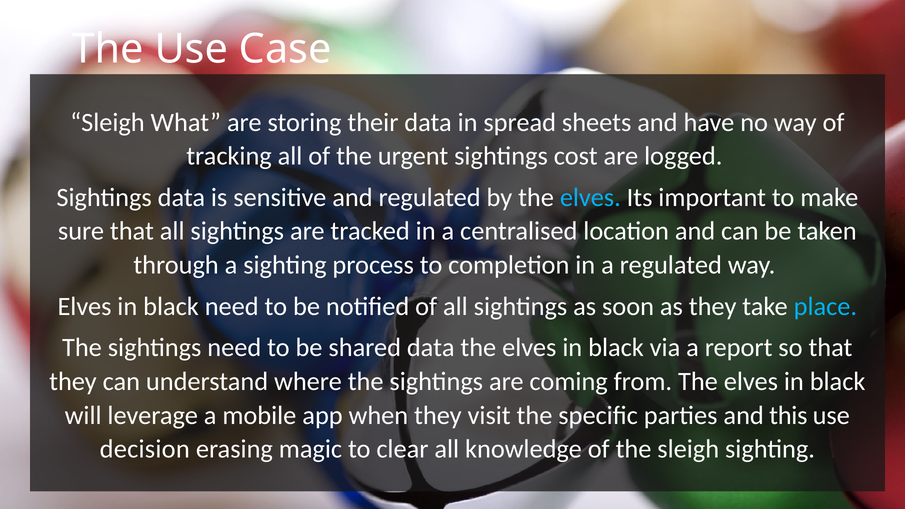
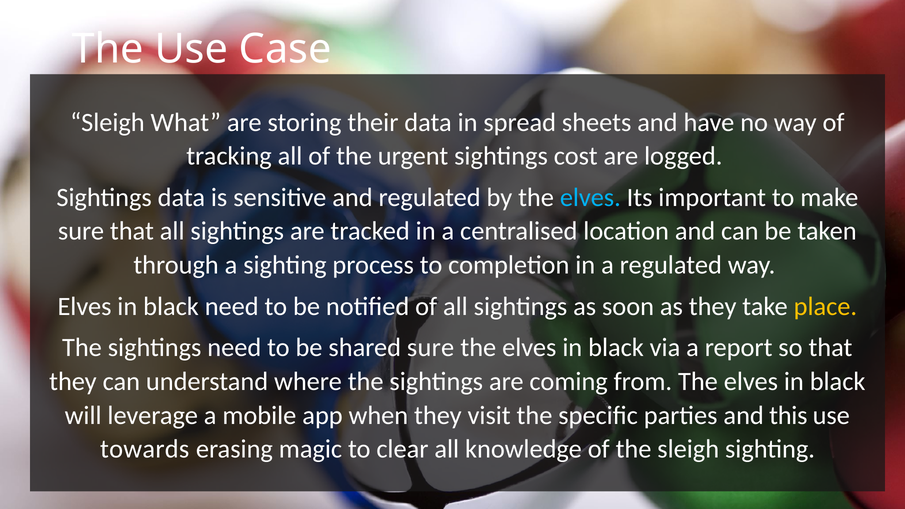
place colour: light blue -> yellow (825, 306)
shared data: data -> sure (431, 348)
decision: decision -> towards (145, 449)
